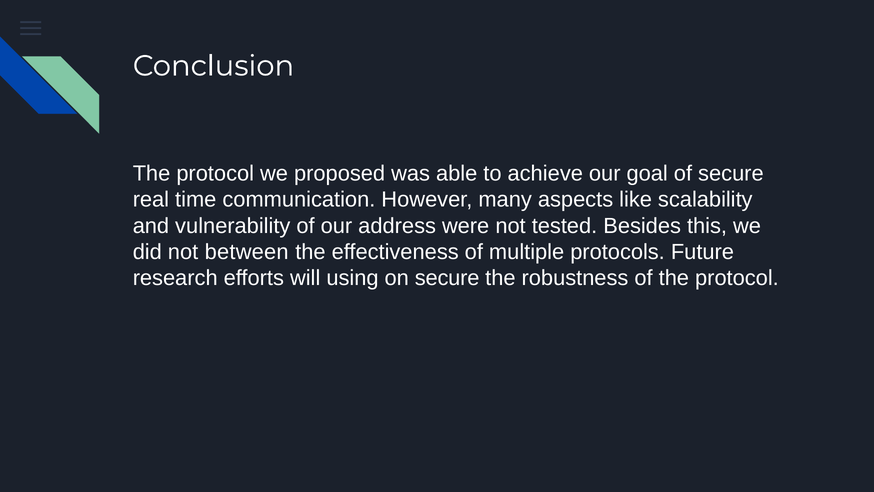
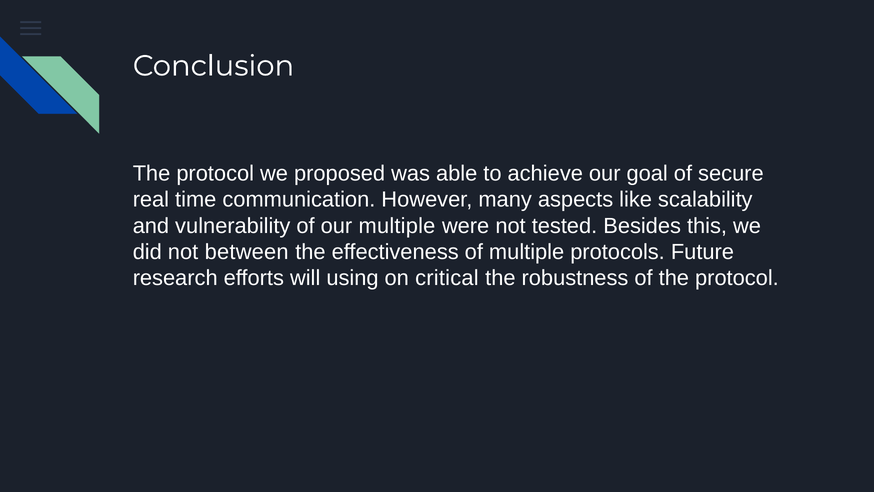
our address: address -> multiple (397, 226)
on secure: secure -> critical (447, 278)
